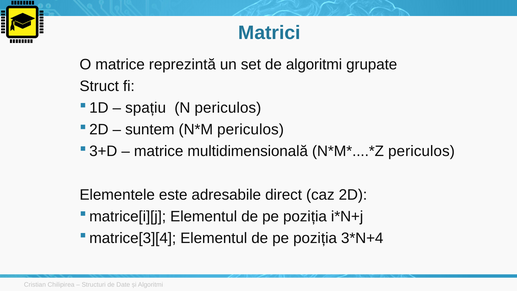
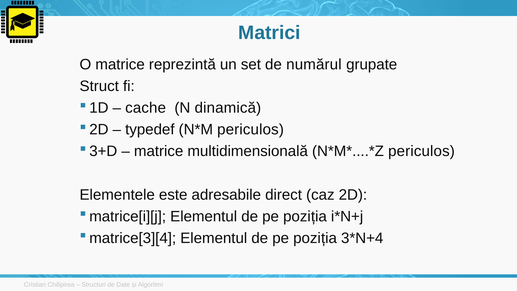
de algoritmi: algoritmi -> numărul (314, 65)
spațiu: spațiu -> cache (146, 108)
N periculos: periculos -> dinamică (228, 108)
suntem: suntem -> typedef (150, 130)
